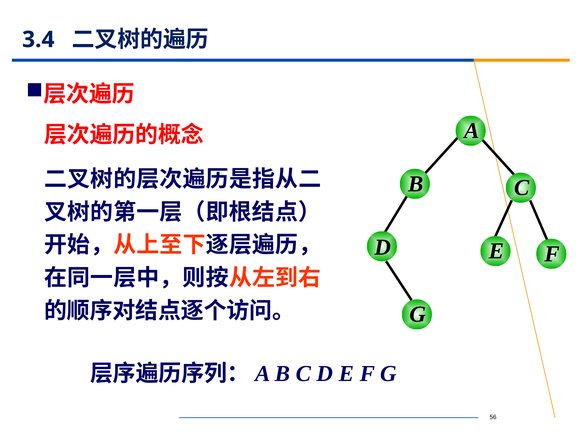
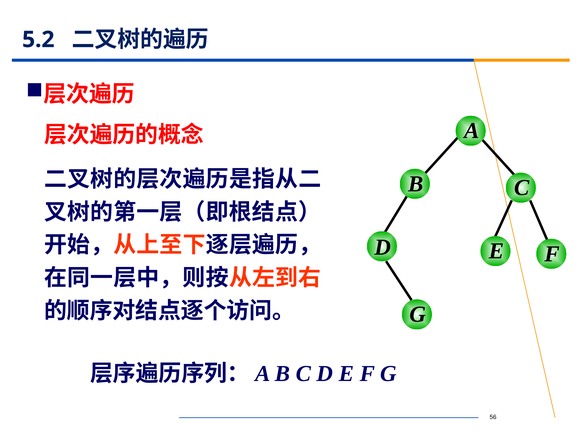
3.4: 3.4 -> 5.2 (38, 40)
